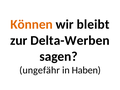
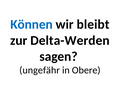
Können colour: orange -> blue (32, 24)
Delta-Werben: Delta-Werben -> Delta-Werden (70, 40)
Haben: Haben -> Obere (86, 70)
